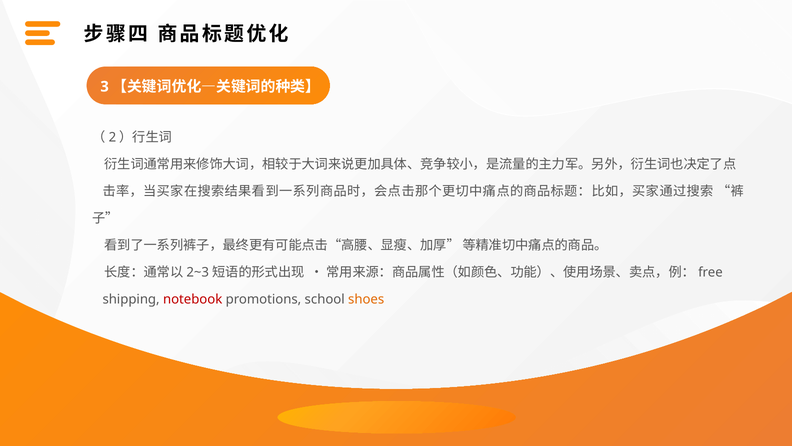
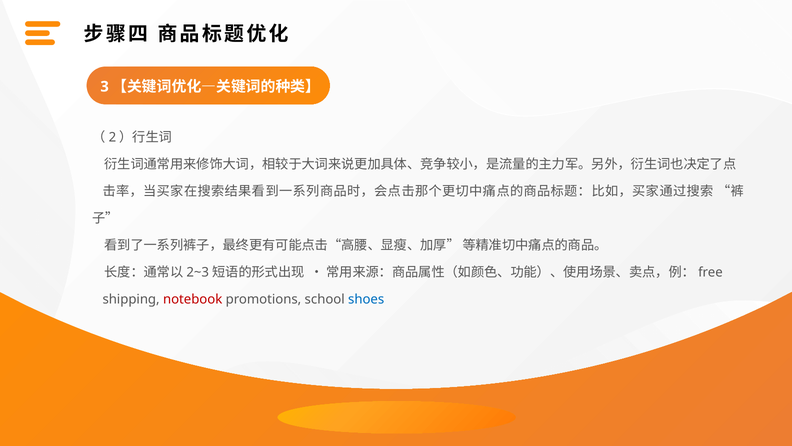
shoes colour: orange -> blue (366, 299)
